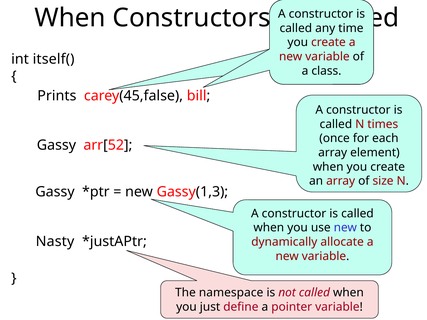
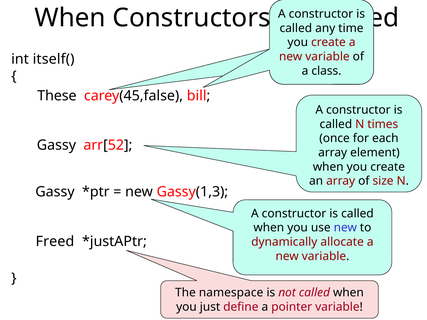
Prints: Prints -> These (57, 96)
Nasty: Nasty -> Freed (55, 242)
